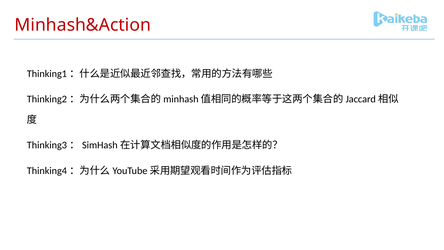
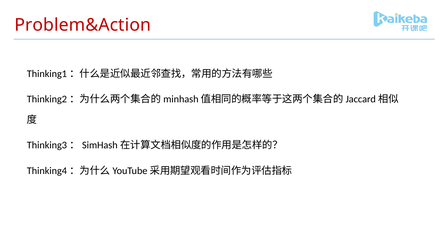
Minhash&Action: Minhash&Action -> Problem&Action (83, 25)
